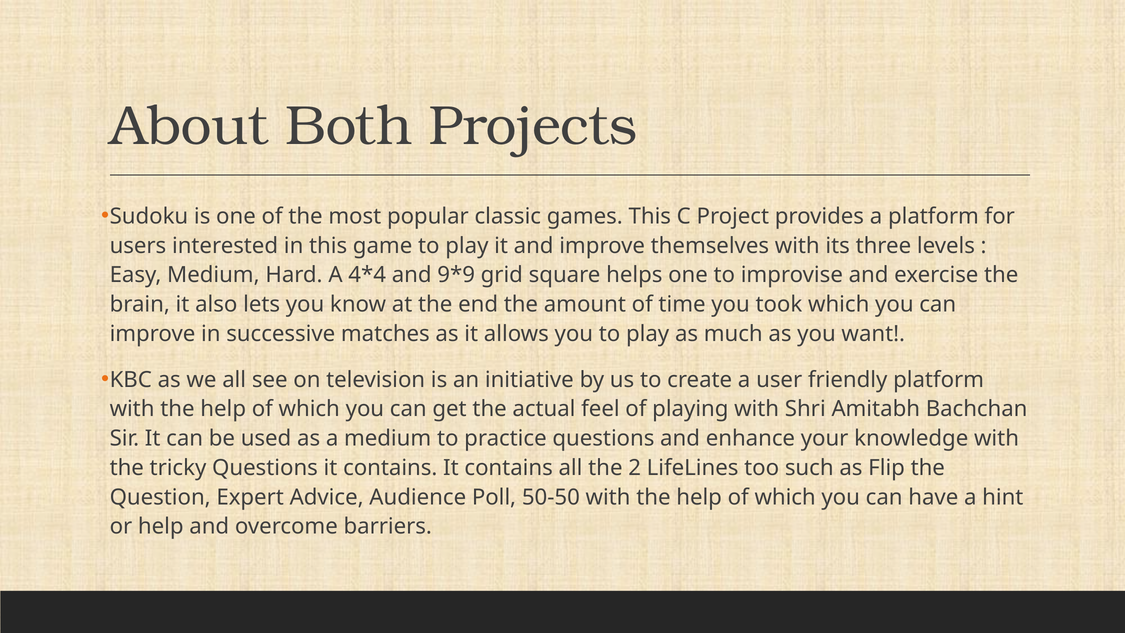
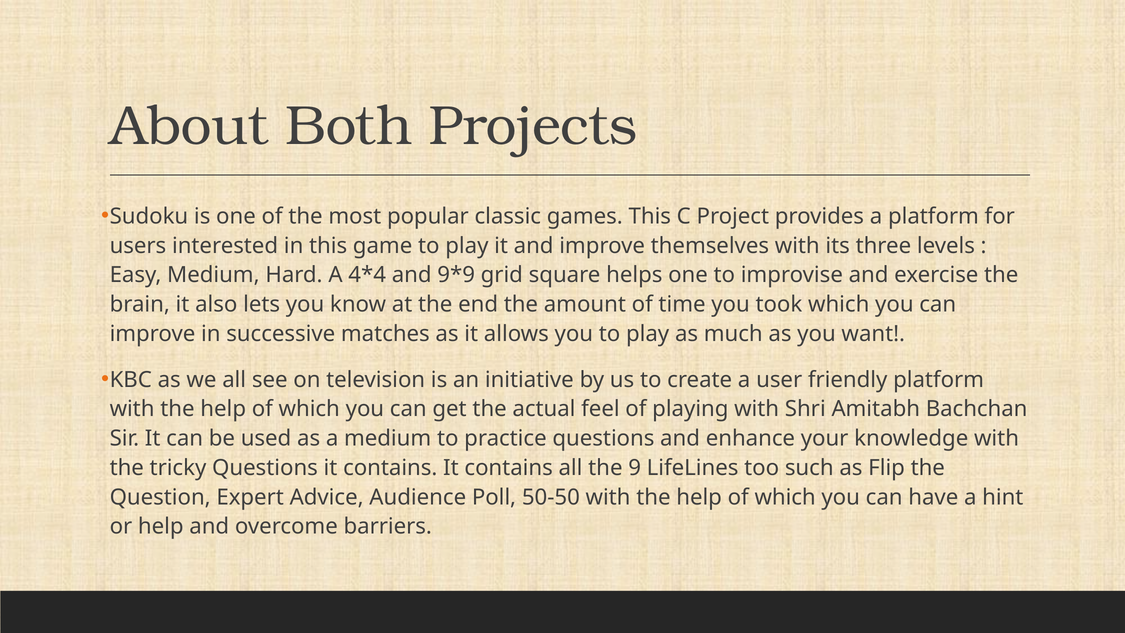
2: 2 -> 9 (635, 468)
